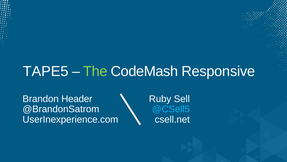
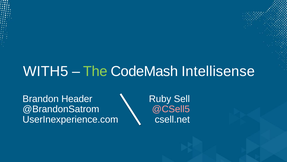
TAPE5: TAPE5 -> WITH5 (46, 71)
Responsive: Responsive -> Intellisense (218, 71)
@CSell5 colour: light blue -> pink (171, 109)
